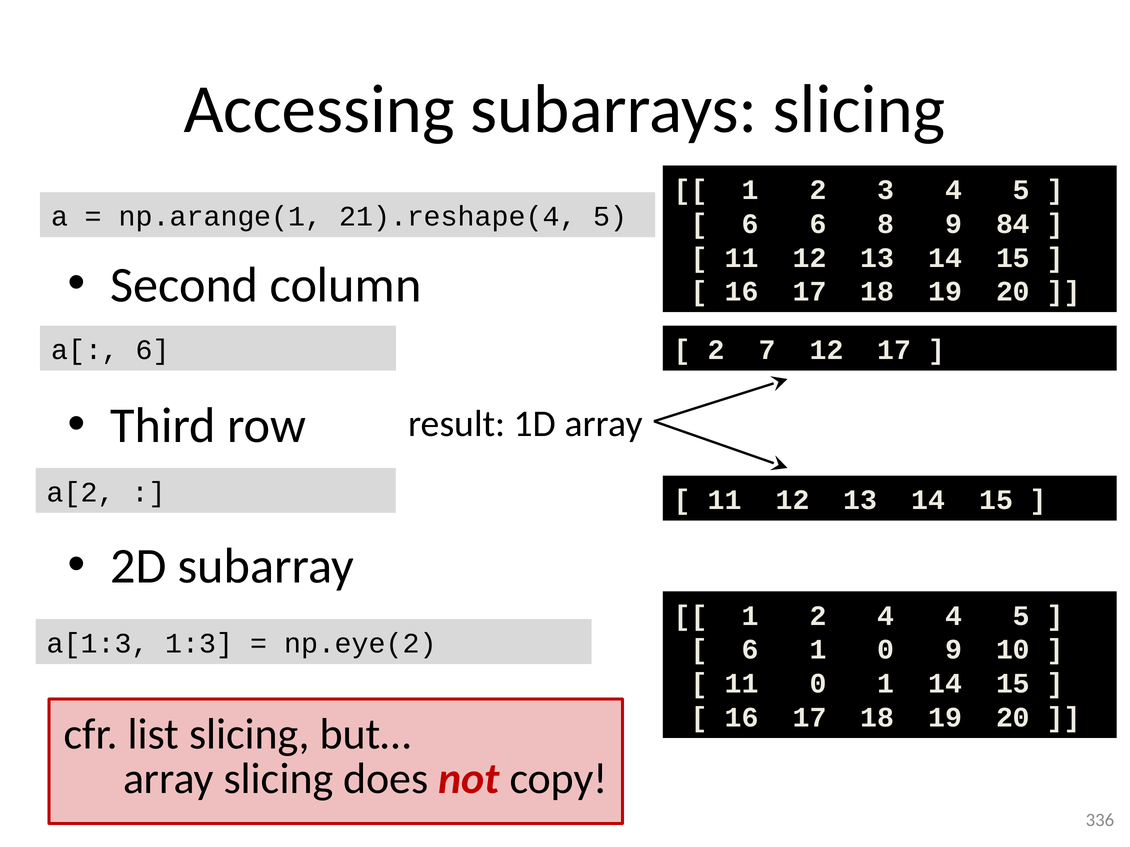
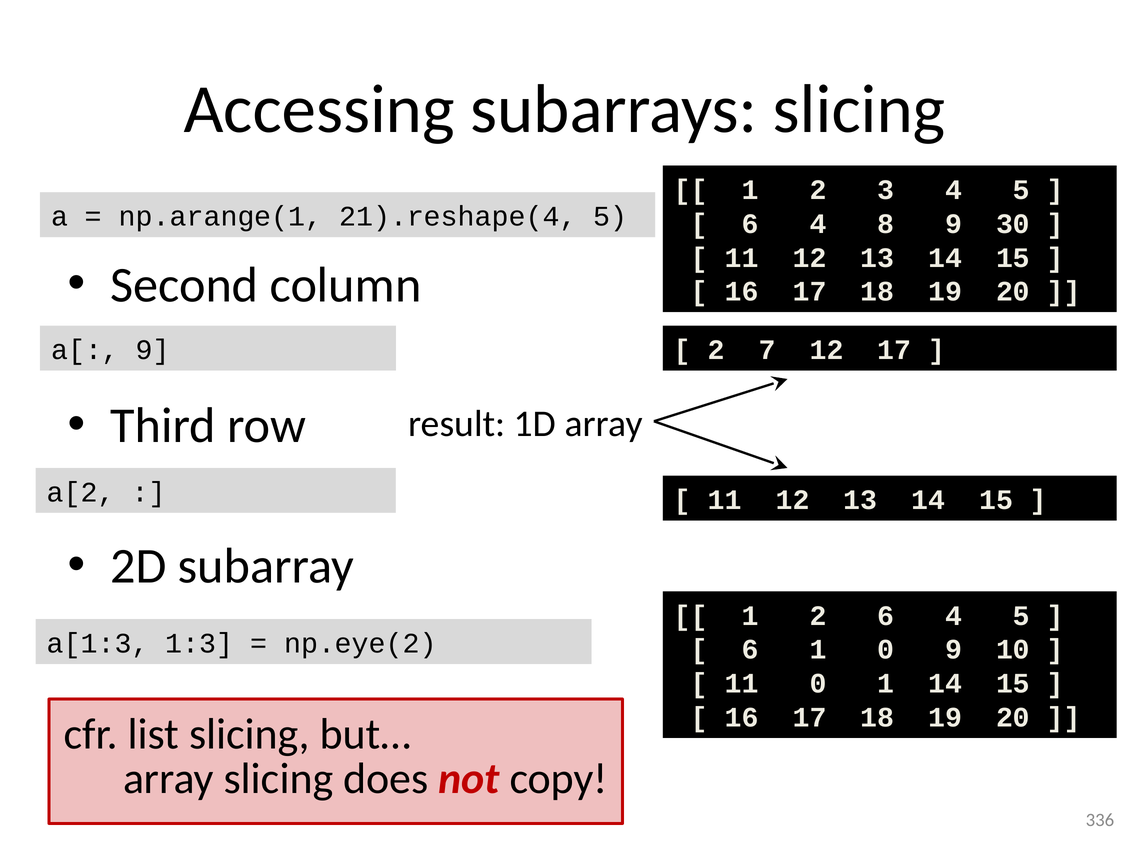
6: 6 -> 4 (818, 224)
84: 84 -> 30 (1013, 224)
a[ 6: 6 -> 9 (153, 350)
2 4: 4 -> 6 (886, 616)
